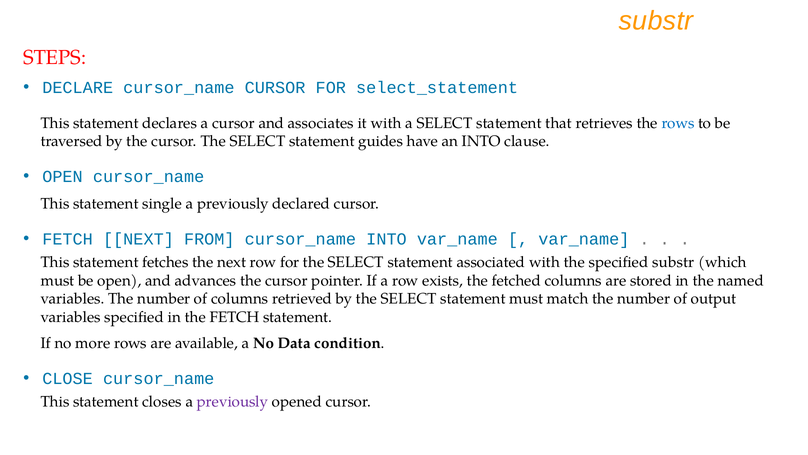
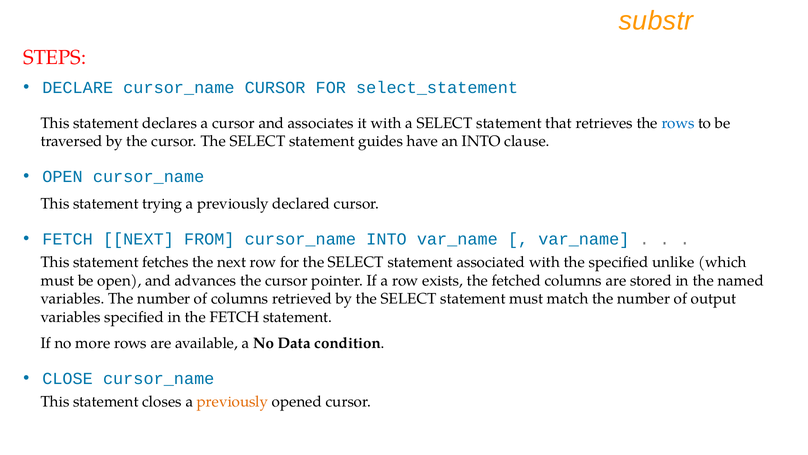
single: single -> trying (162, 204)
specified substr: substr -> unlike (673, 262)
previously colour: purple -> orange (233, 402)
